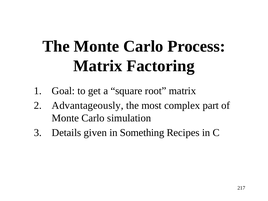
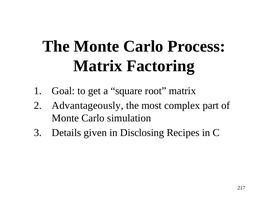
Something: Something -> Disclosing (142, 133)
